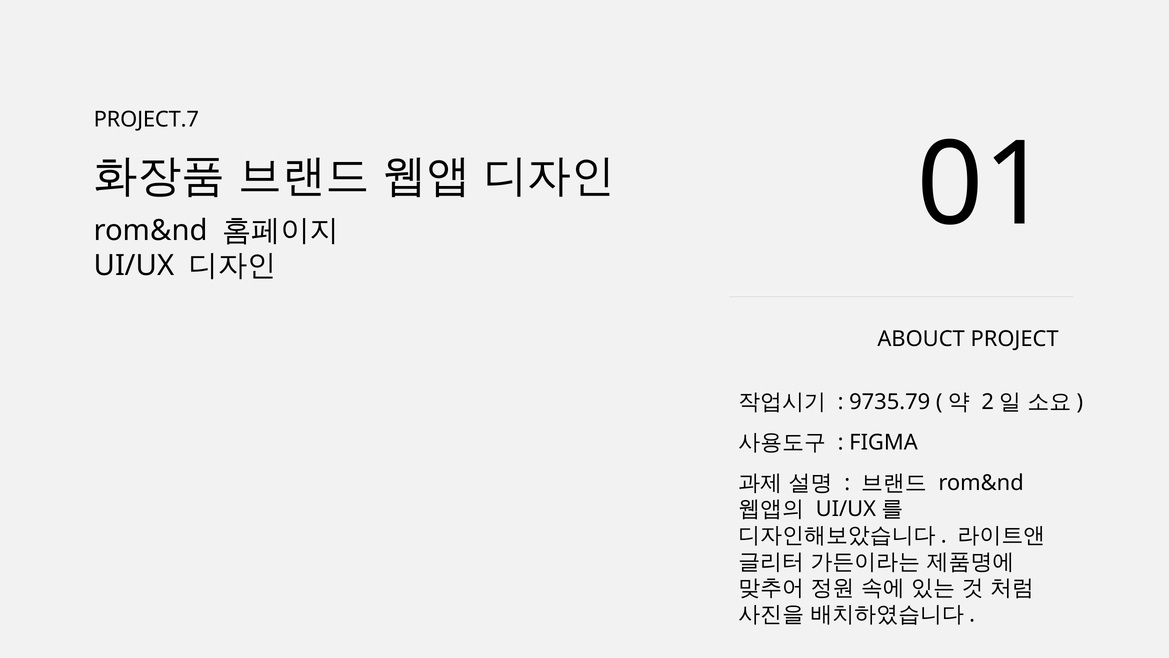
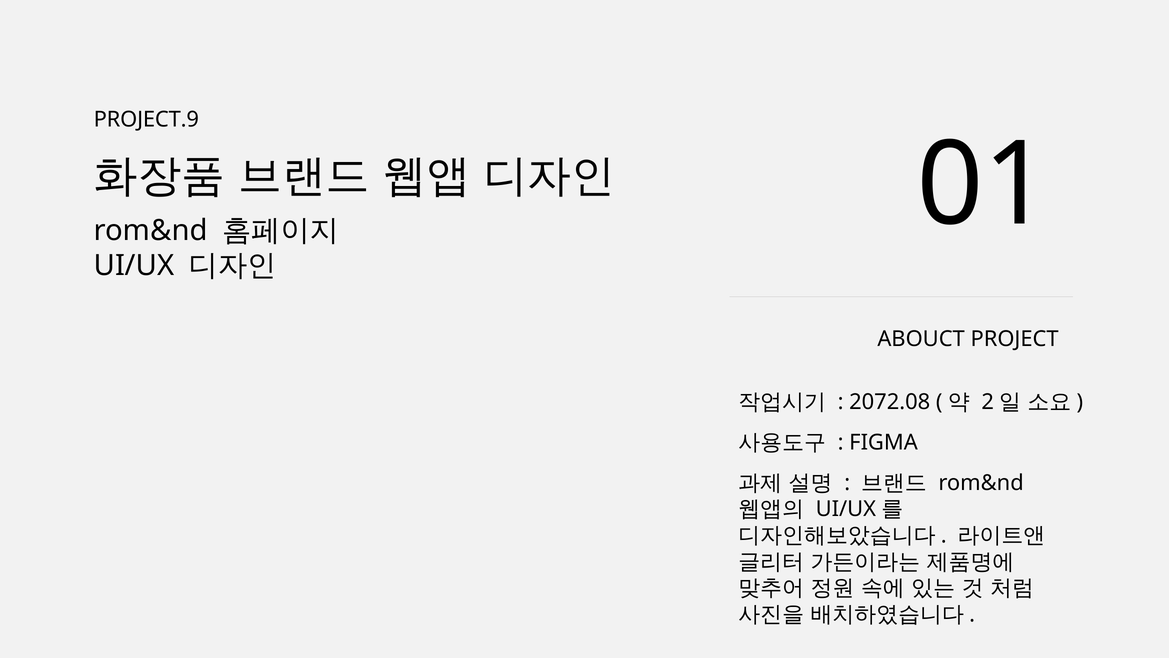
PROJECT.7: PROJECT.7 -> PROJECT.9 (146, 119)
9735.79: 9735.79 -> 2072.08 (890, 402)
